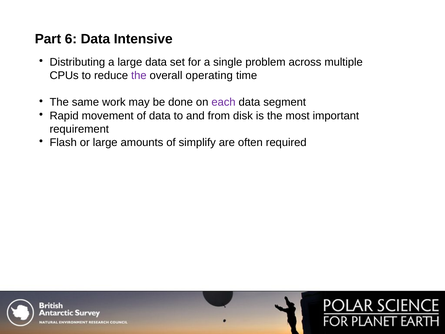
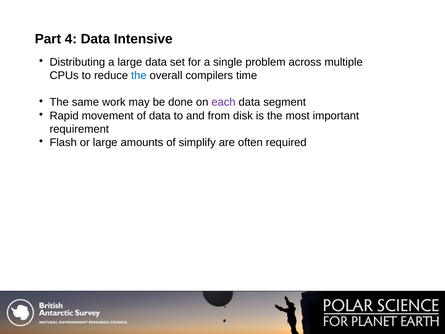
6: 6 -> 4 (71, 39)
the colour: purple -> blue (139, 76)
operating: operating -> compilers (209, 76)
